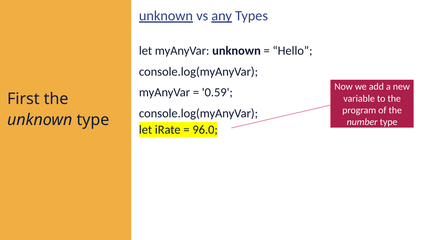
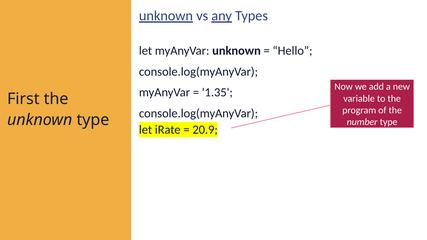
0.59: 0.59 -> 1.35 (217, 93)
96.0: 96.0 -> 20.9 (205, 130)
